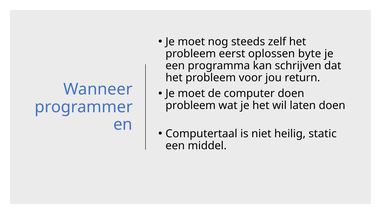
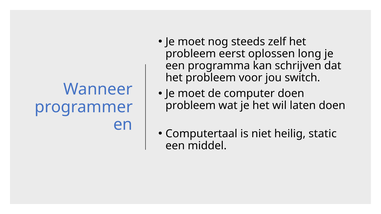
byte: byte -> long (310, 54)
return: return -> switch (302, 78)
